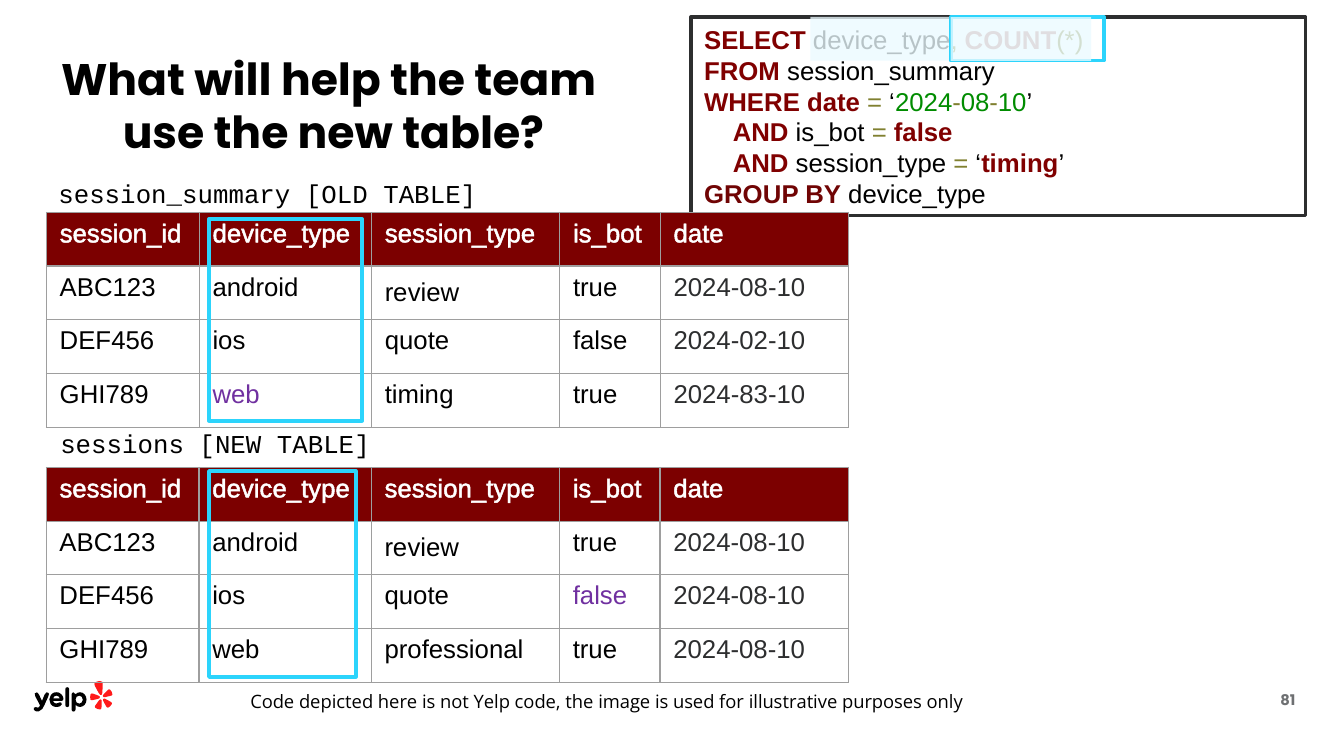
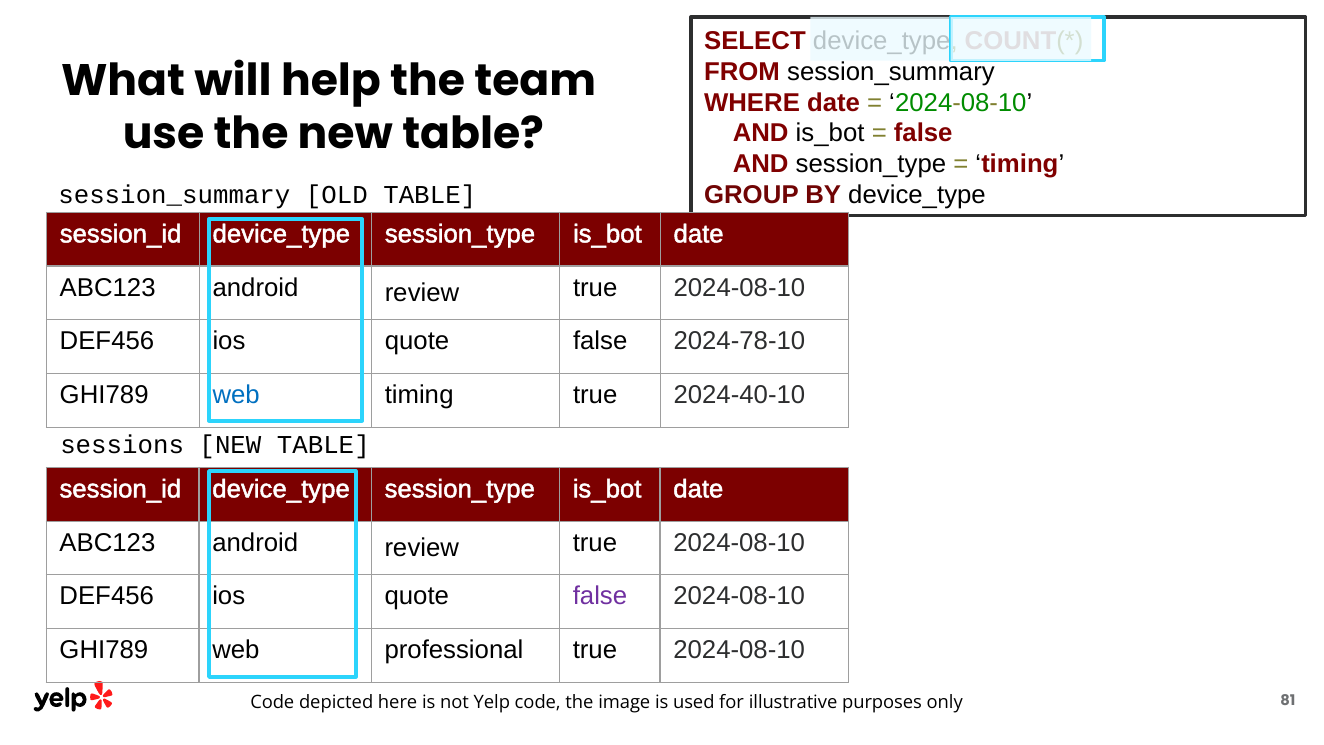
2024-02-10: 2024-02-10 -> 2024-78-10 (739, 341)
web colour: purple -> blue (236, 395)
2024-83-10: 2024-83-10 -> 2024-40-10 (739, 395)
